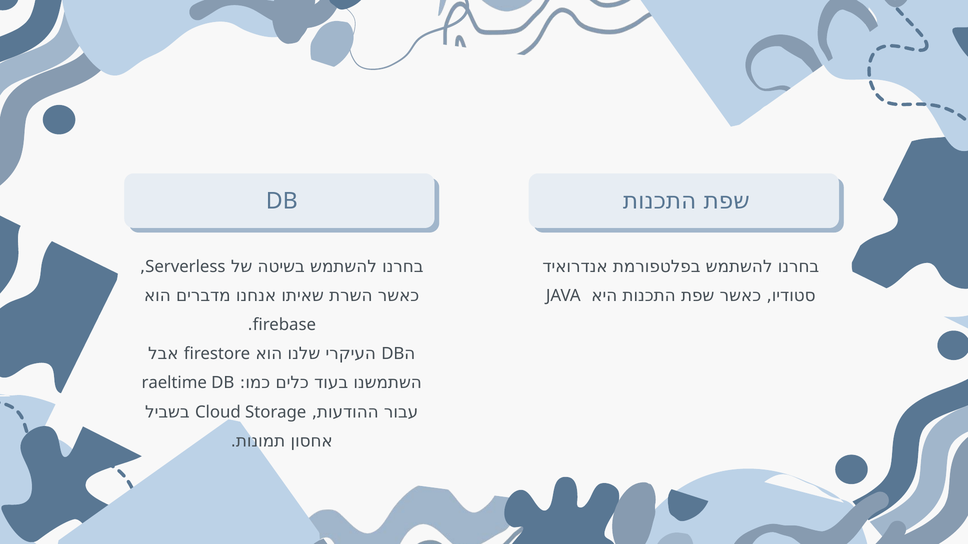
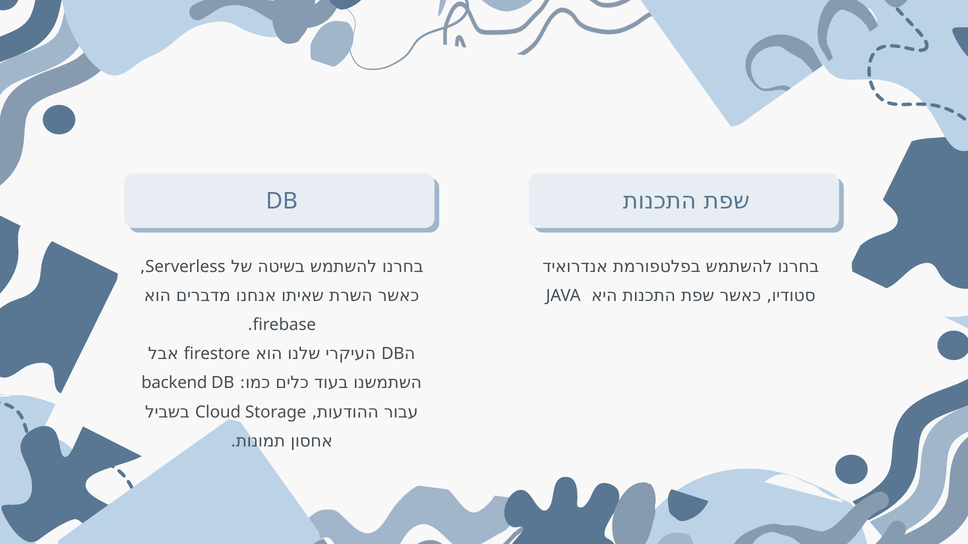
raeltime: raeltime -> backend (174, 383)
